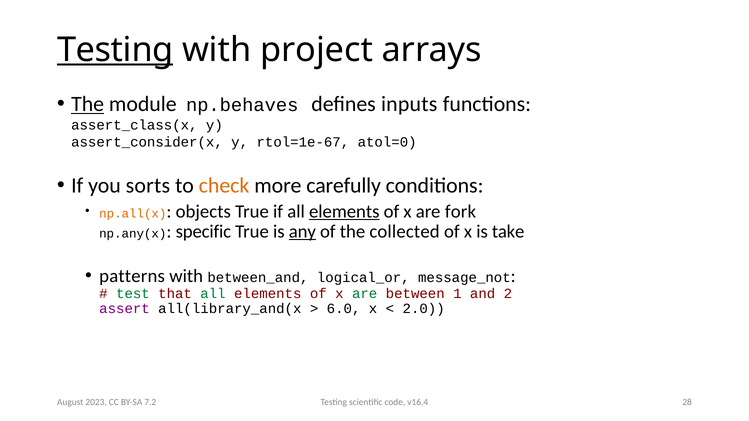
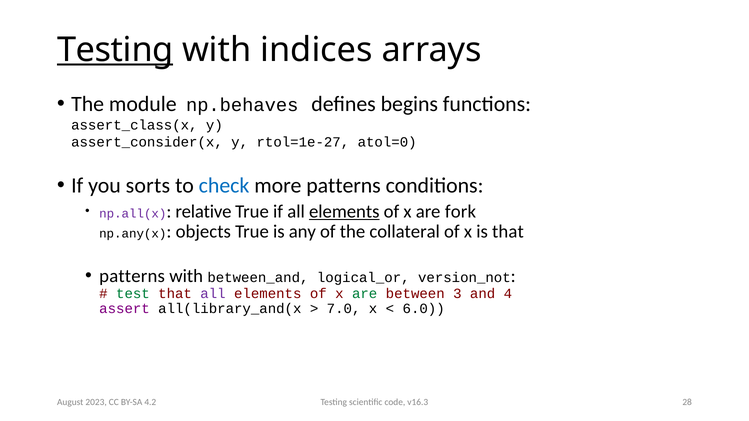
project: project -> indices (317, 50)
The underline: present -> none (88, 104)
inputs: inputs -> begins (409, 104)
rtol=1e-67: rtol=1e-67 -> rtol=1e-27 (303, 142)
check colour: orange -> blue (224, 186)
more carefully: carefully -> patterns (344, 186)
np.all(x colour: orange -> purple (133, 214)
objects: objects -> relative (203, 212)
specific: specific -> objects (203, 232)
any underline: present -> none (302, 232)
collected: collected -> collateral (405, 232)
is take: take -> that (508, 232)
message_not: message_not -> version_not (464, 278)
all colour: green -> purple (213, 294)
1: 1 -> 3 (457, 294)
2: 2 -> 4 (508, 294)
6.0: 6.0 -> 7.0 (344, 309)
2.0: 2.0 -> 6.0 (424, 309)
v16.4: v16.4 -> v16.3 (418, 402)
7.2: 7.2 -> 4.2 (150, 402)
